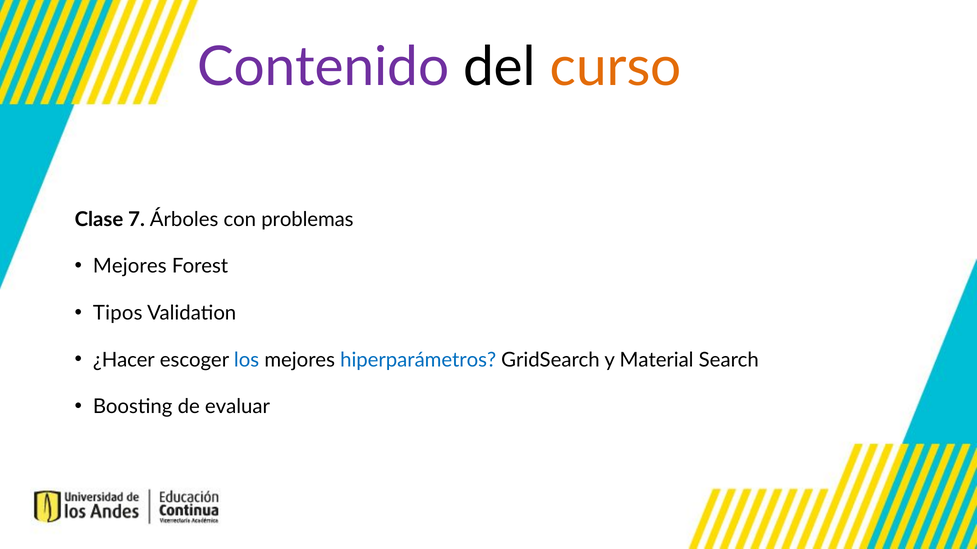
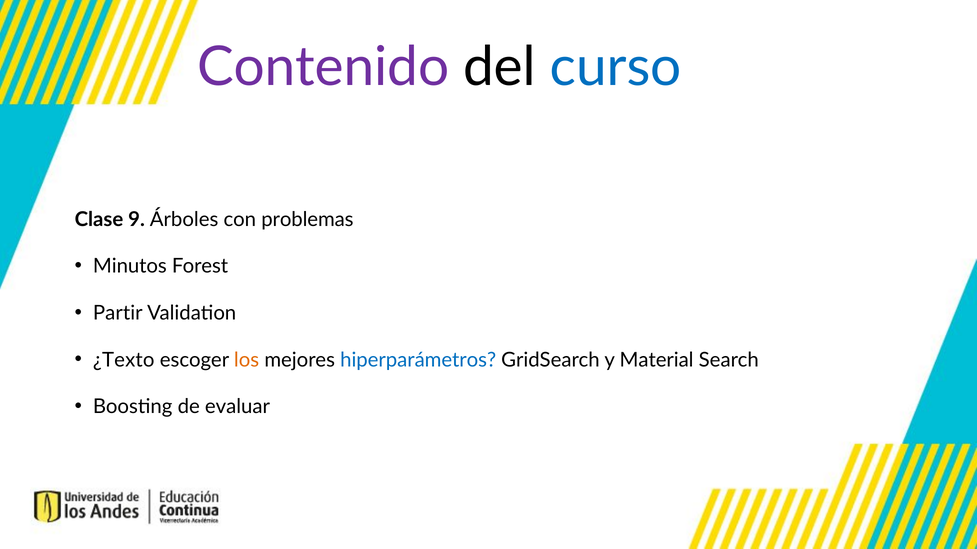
curso colour: orange -> blue (616, 67)
7: 7 -> 9 (137, 220)
Mejores: Mejores -> Minutos (130, 267)
Tipos: Tipos -> Partir (118, 313)
¿Hacer: ¿Hacer -> ¿Texto (124, 360)
los colour: blue -> orange (247, 360)
